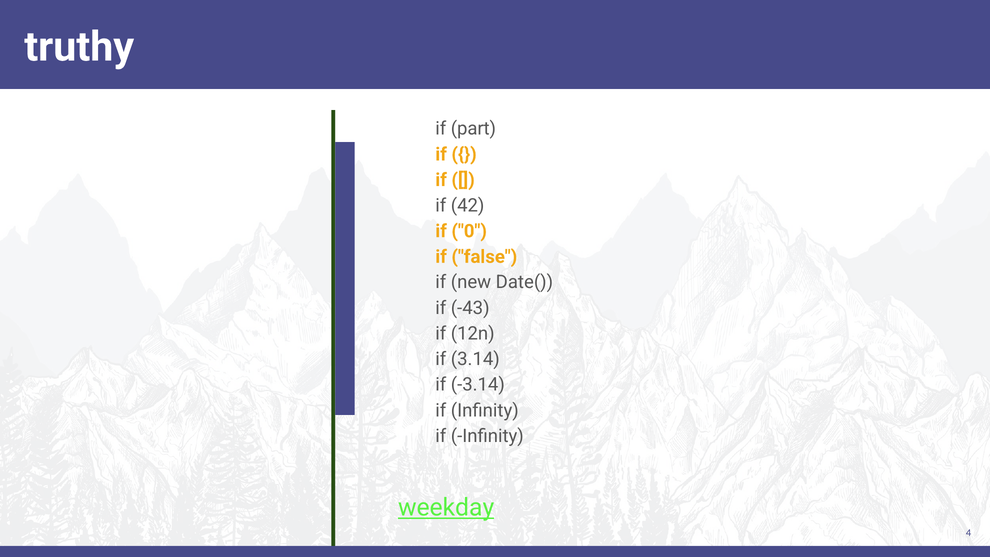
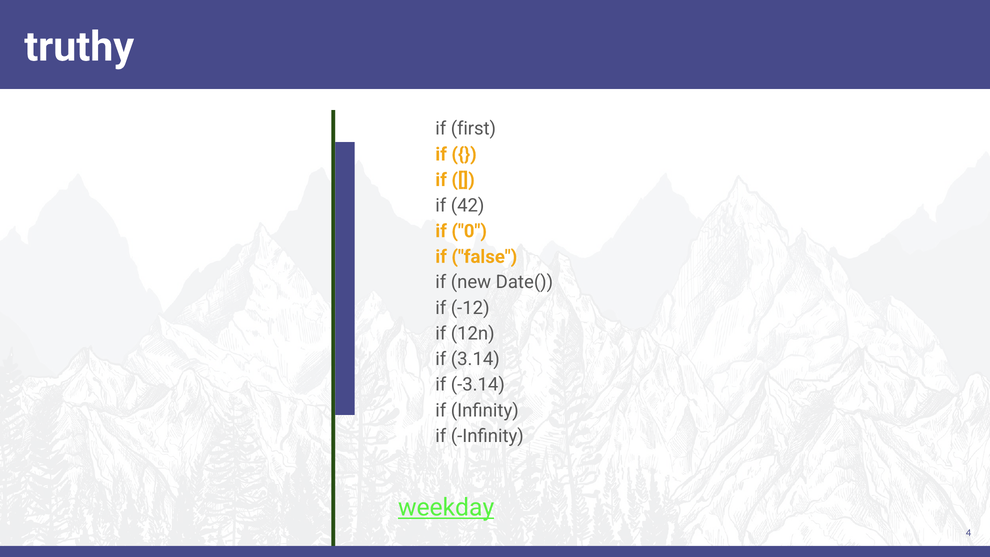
part: part -> first (473, 129)
-43: -43 -> -12 (470, 308)
